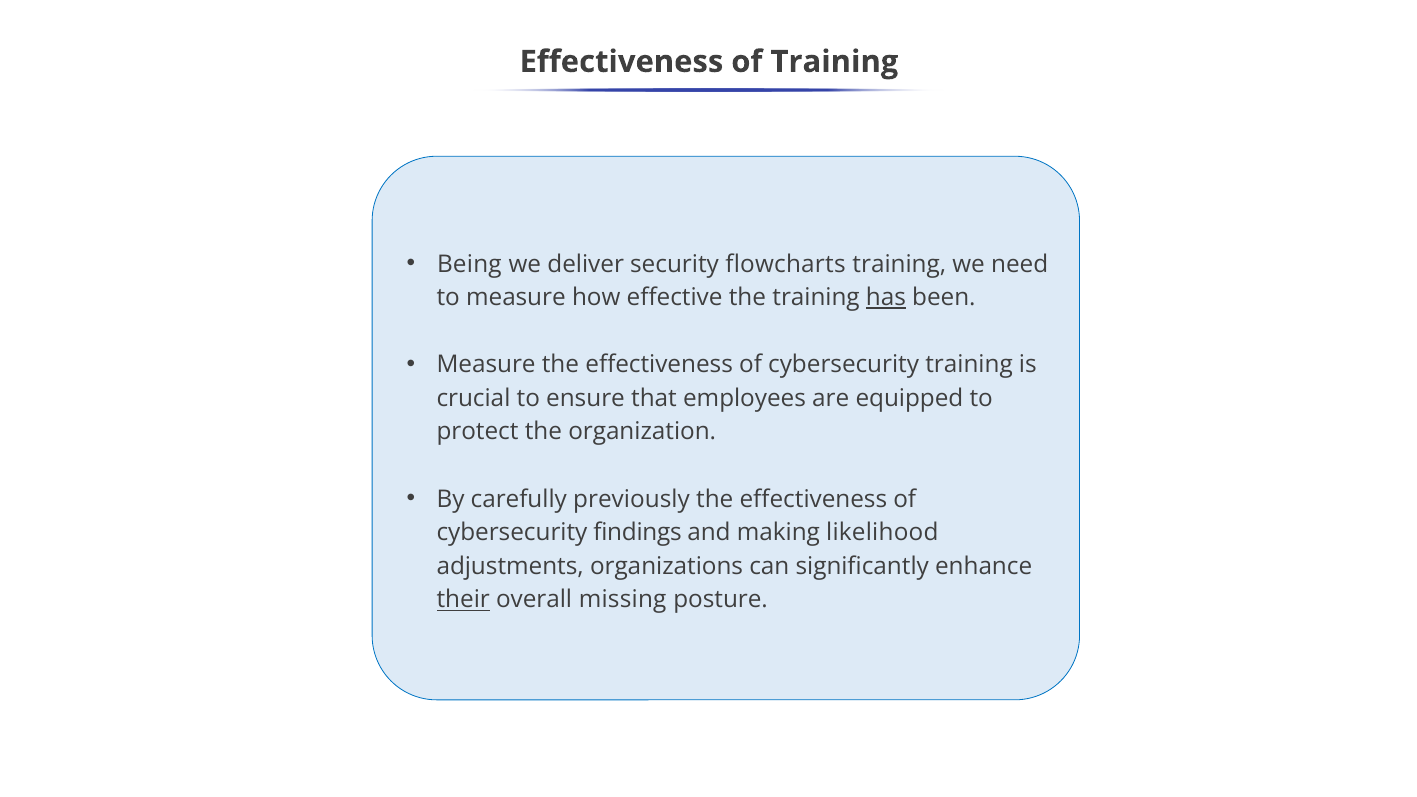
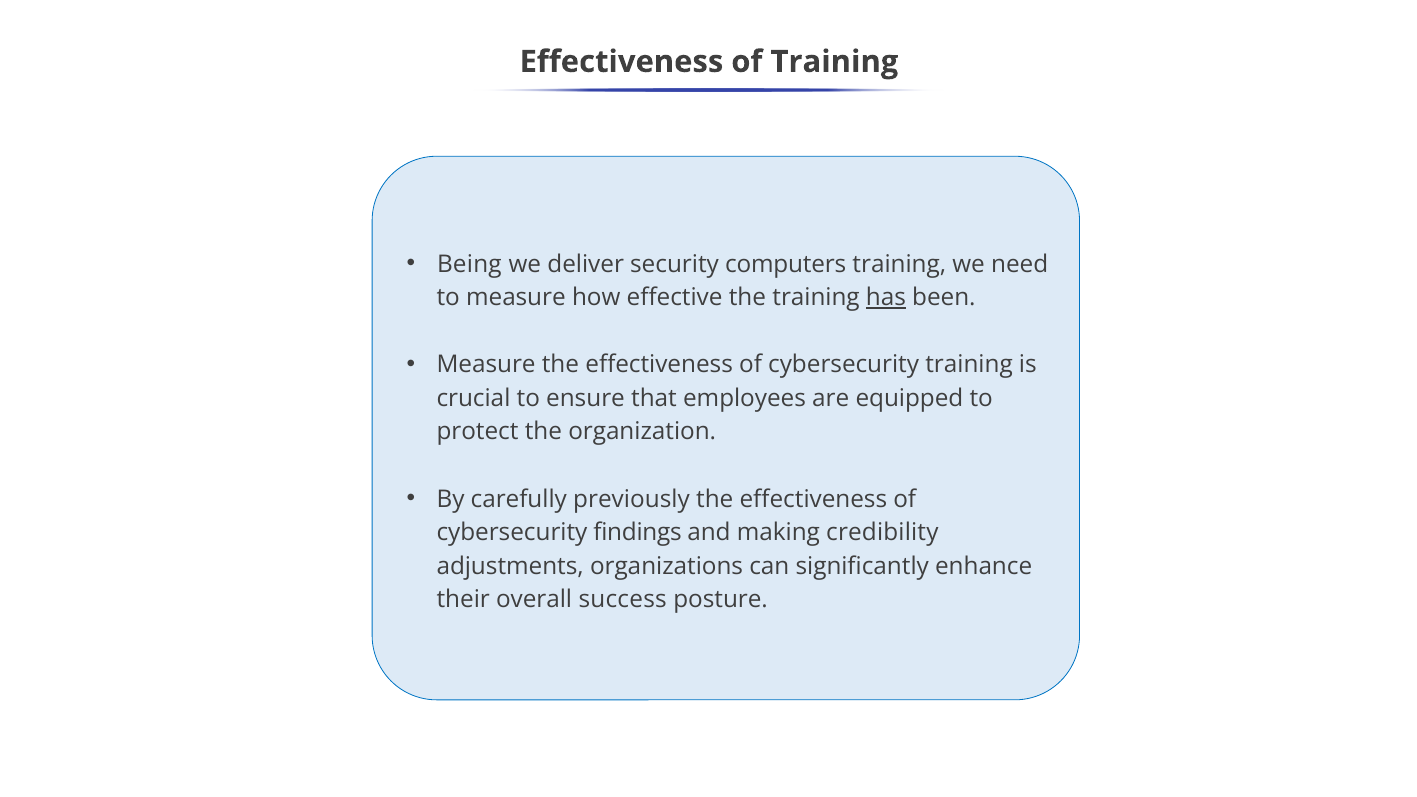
flowcharts: flowcharts -> computers (786, 264)
likelihood: likelihood -> credibility (882, 533)
their underline: present -> none (463, 600)
missing: missing -> success (623, 600)
